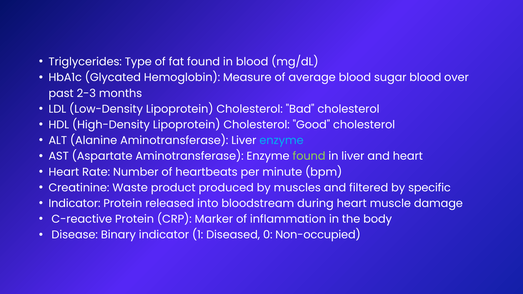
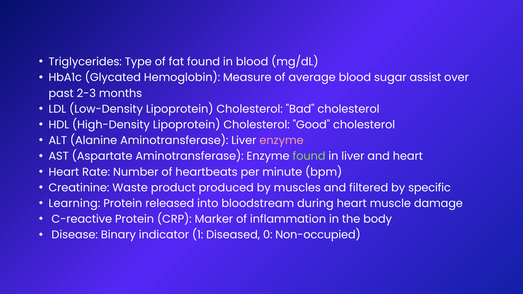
sugar blood: blood -> assist (425, 78)
enzyme colour: light blue -> pink (281, 141)
Indicator: Indicator -> Learning (74, 204)
